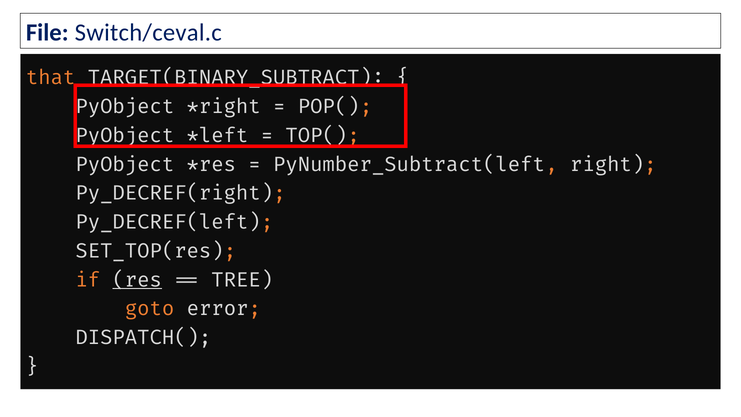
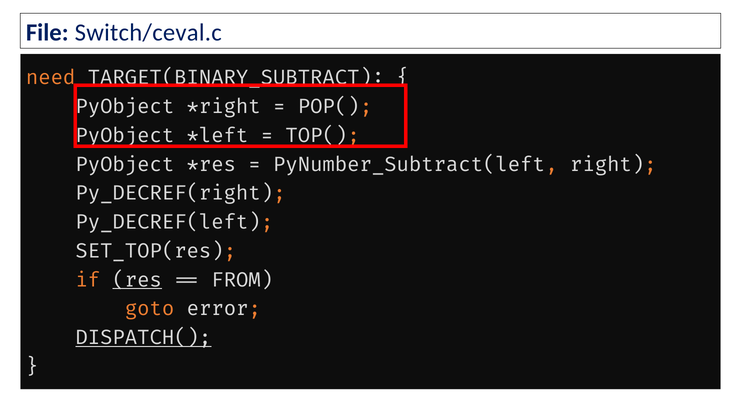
that: that -> need (51, 78)
TREE: TREE -> FROM (242, 280)
DISPATCH( underline: none -> present (143, 338)
